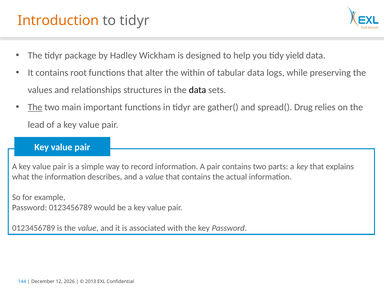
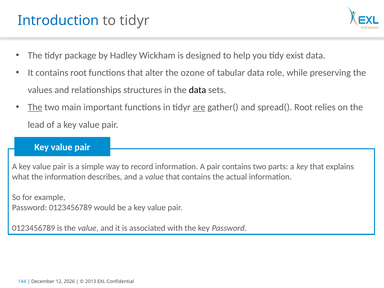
Introduction colour: orange -> blue (58, 20)
yield: yield -> exist (295, 55)
within: within -> ozone (193, 73)
logs: logs -> role (275, 73)
are underline: none -> present (199, 107)
spread( Drug: Drug -> Root (303, 107)
